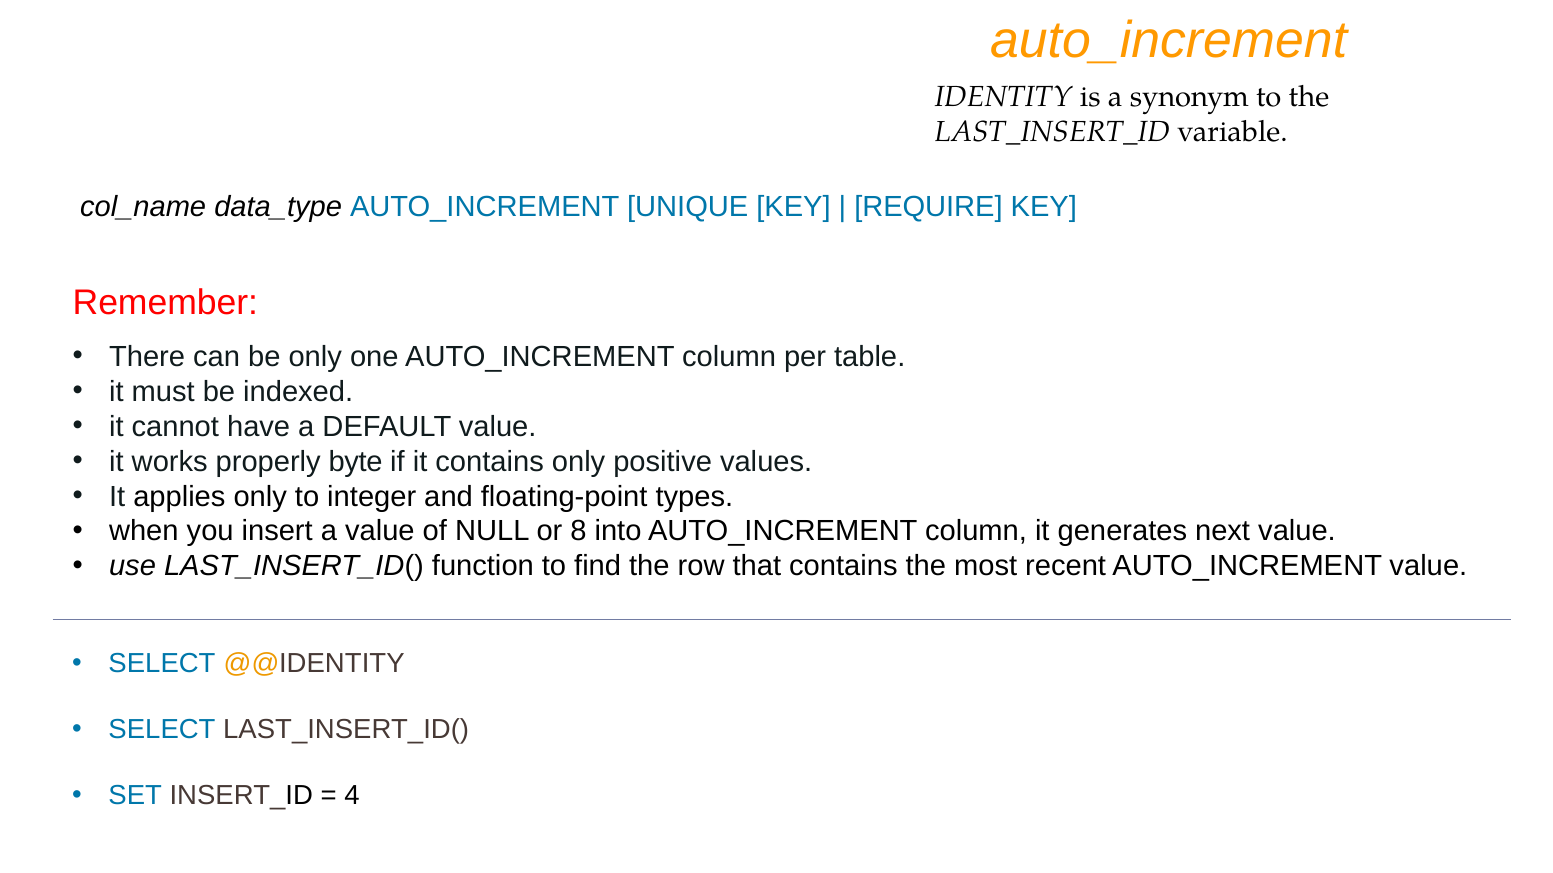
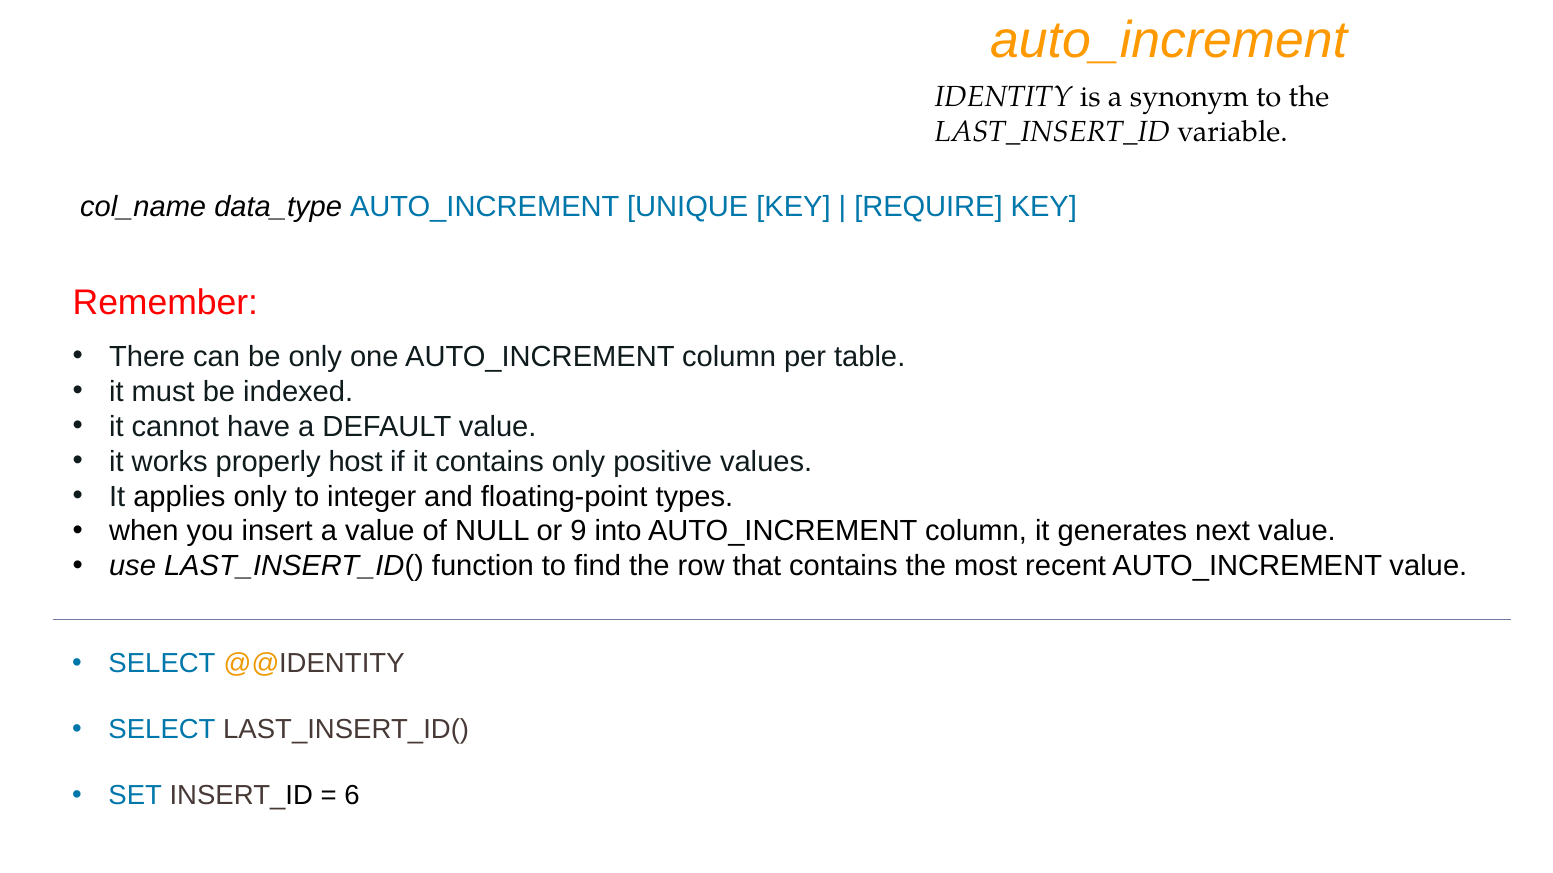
byte: byte -> host (356, 462)
8: 8 -> 9 (579, 532)
4: 4 -> 6 (352, 796)
